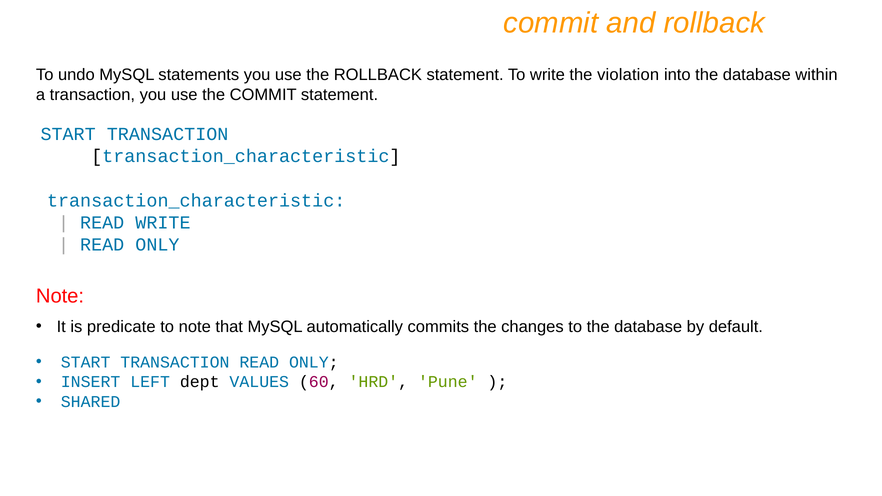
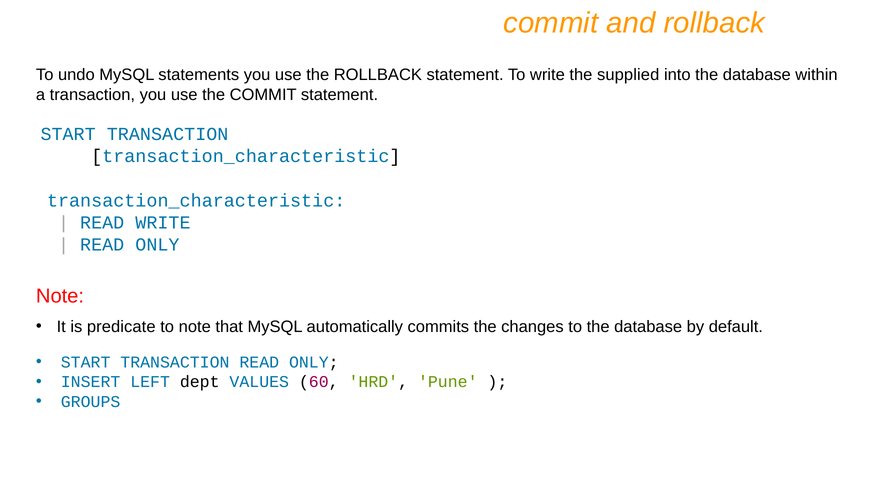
violation: violation -> supplied (628, 75)
SHARED: SHARED -> GROUPS (91, 402)
